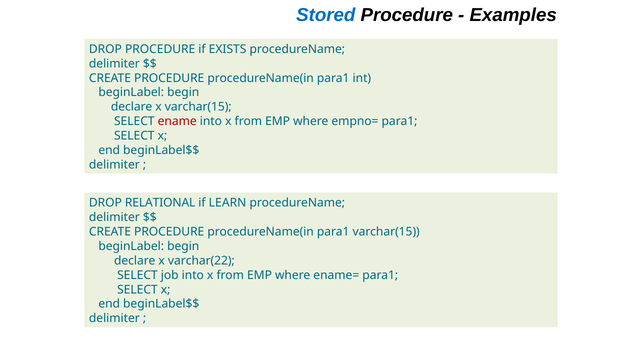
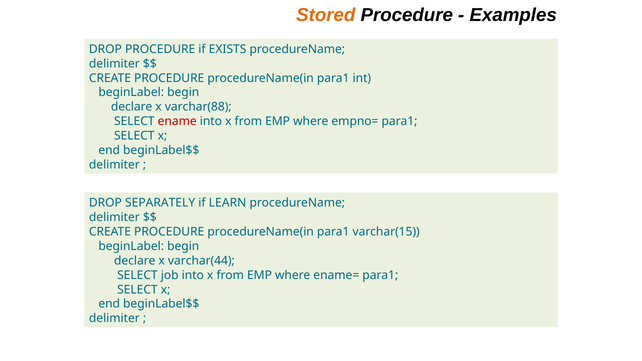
Stored colour: blue -> orange (326, 15)
x varchar(15: varchar(15 -> varchar(88 (198, 107)
RELATIONAL: RELATIONAL -> SEPARATELY (160, 203)
varchar(22: varchar(22 -> varchar(44 (201, 261)
